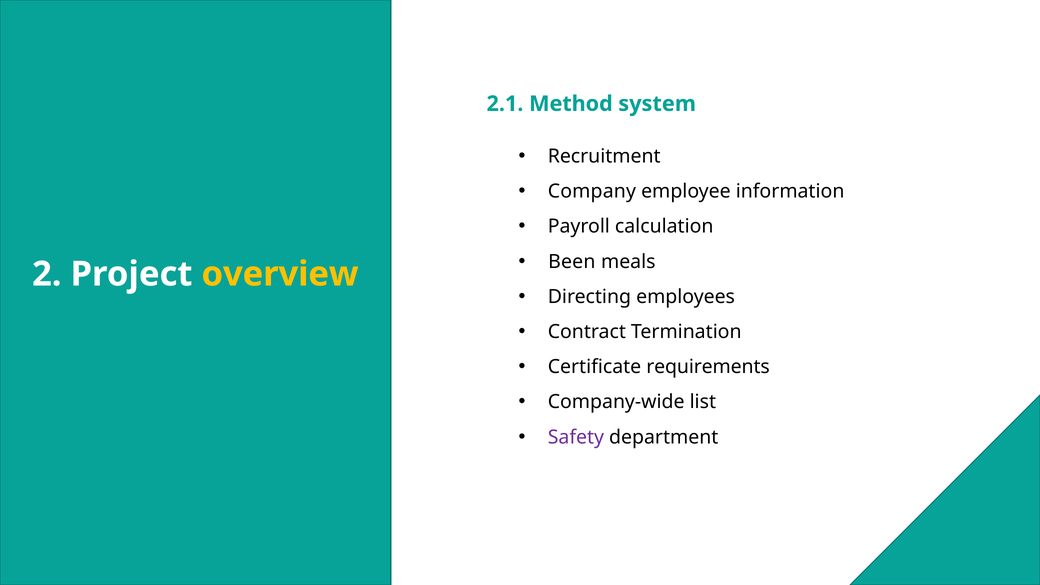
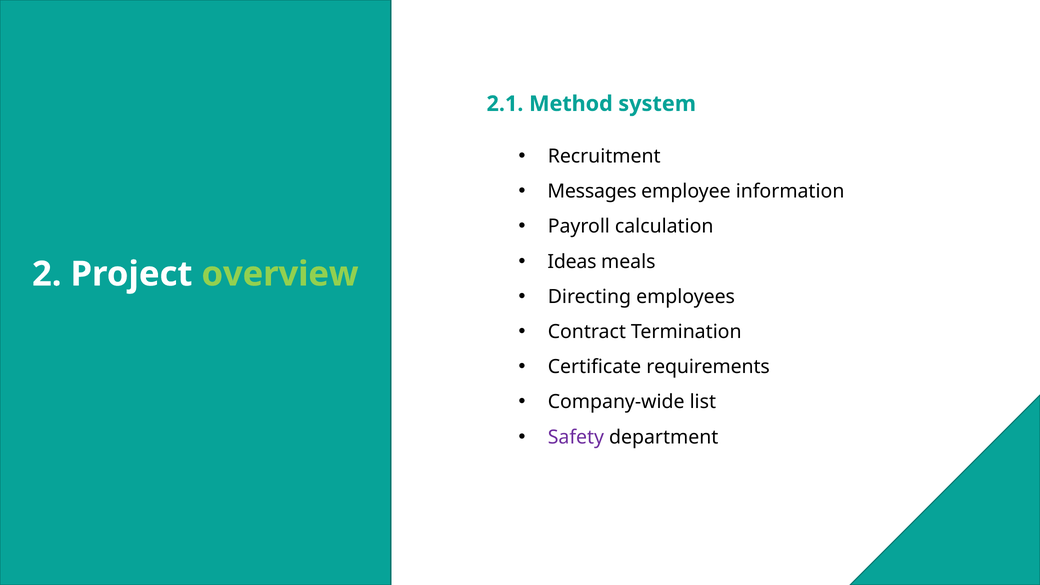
Company: Company -> Messages (592, 191)
Been: Been -> Ideas (572, 262)
overview colour: yellow -> light green (280, 274)
